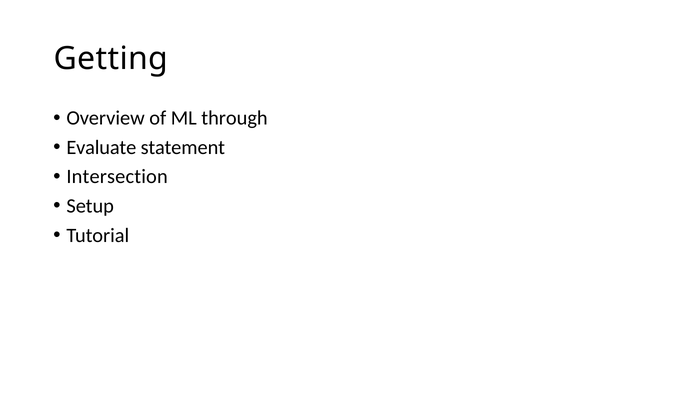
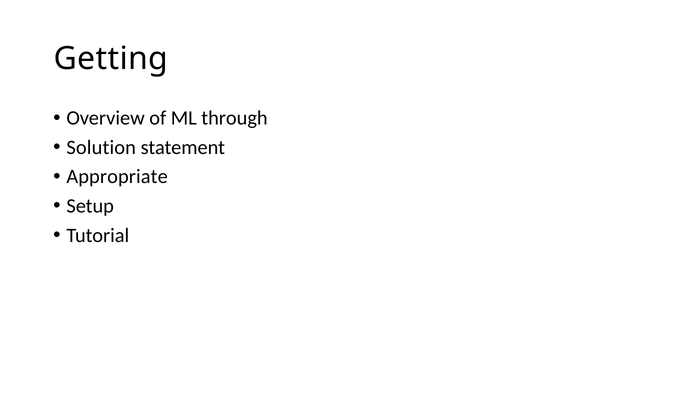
Evaluate: Evaluate -> Solution (101, 147)
Intersection: Intersection -> Appropriate (117, 177)
